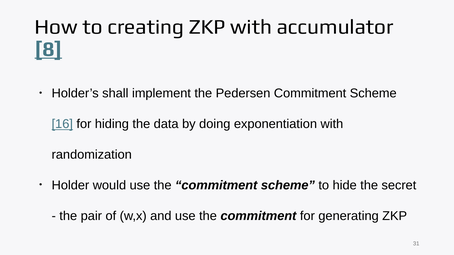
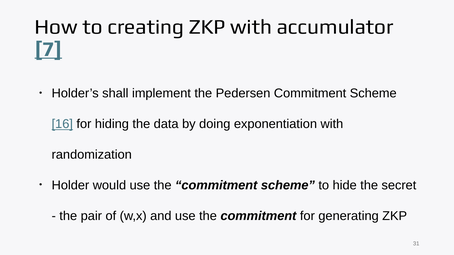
8: 8 -> 7 (48, 49)
